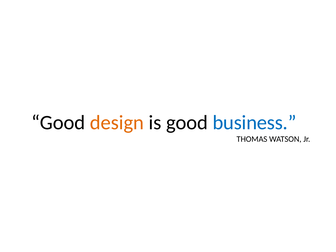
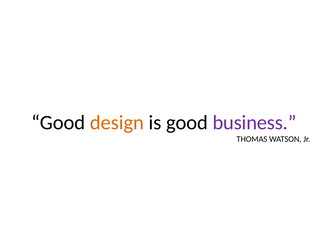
business colour: blue -> purple (254, 123)
